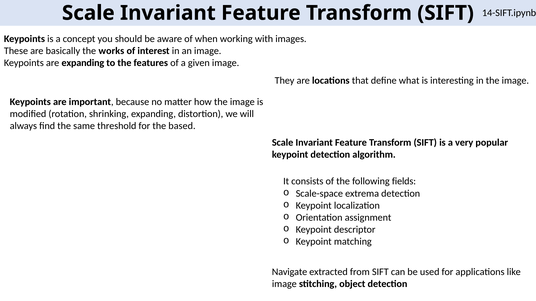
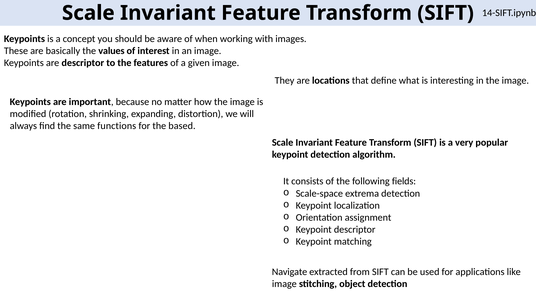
works: works -> values (111, 51)
are expanding: expanding -> descriptor (83, 63)
threshold: threshold -> functions (117, 126)
